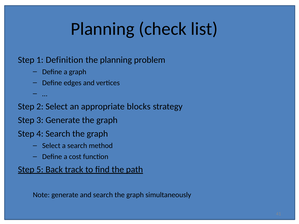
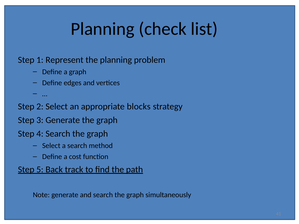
Definition: Definition -> Represent (65, 60)
